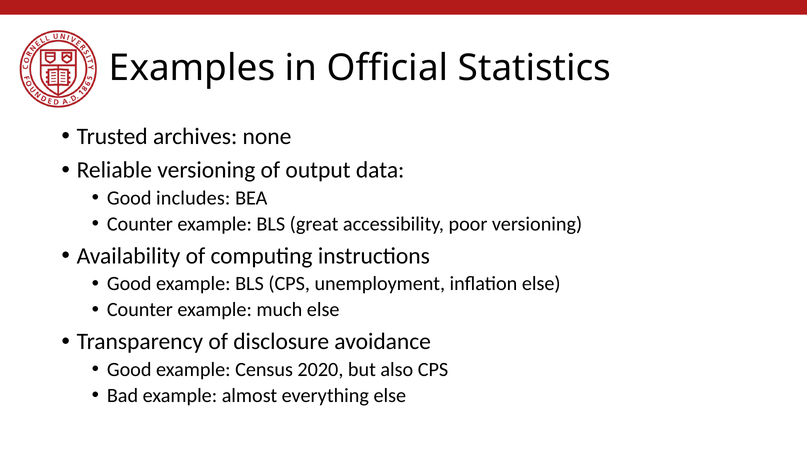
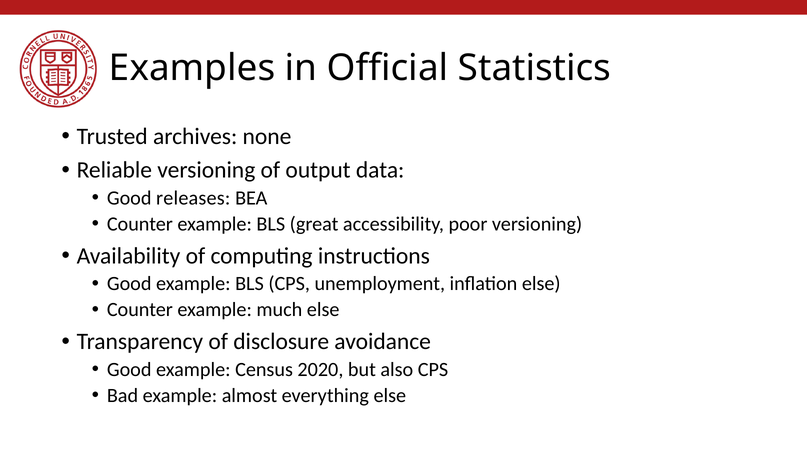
includes: includes -> releases (193, 198)
